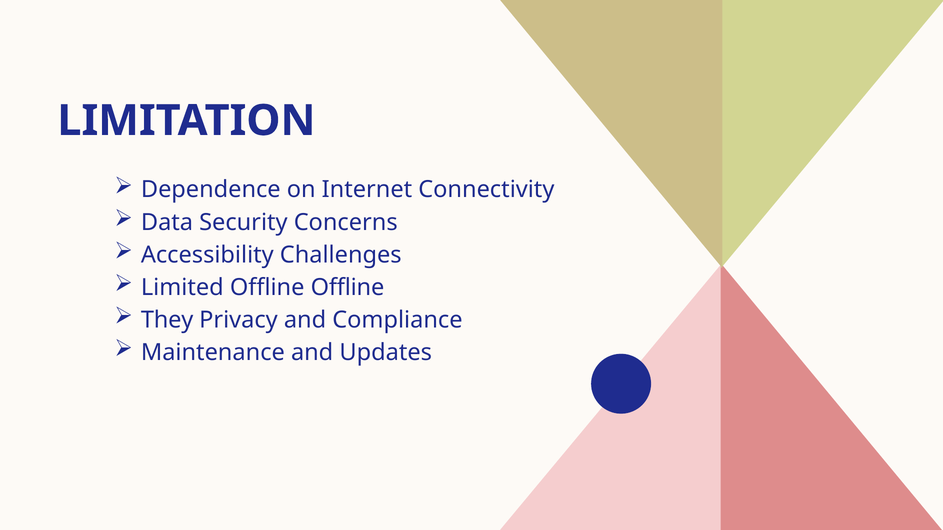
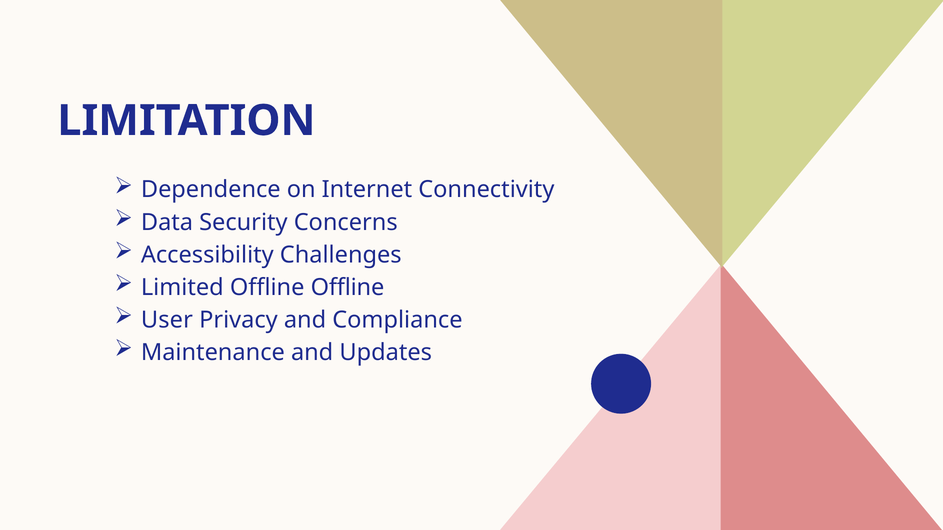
They: They -> User (167, 320)
